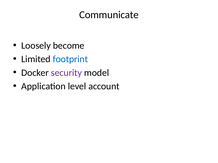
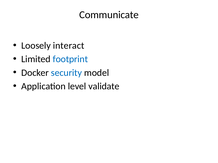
become: become -> interact (69, 46)
security colour: purple -> blue (66, 73)
account: account -> validate (104, 86)
